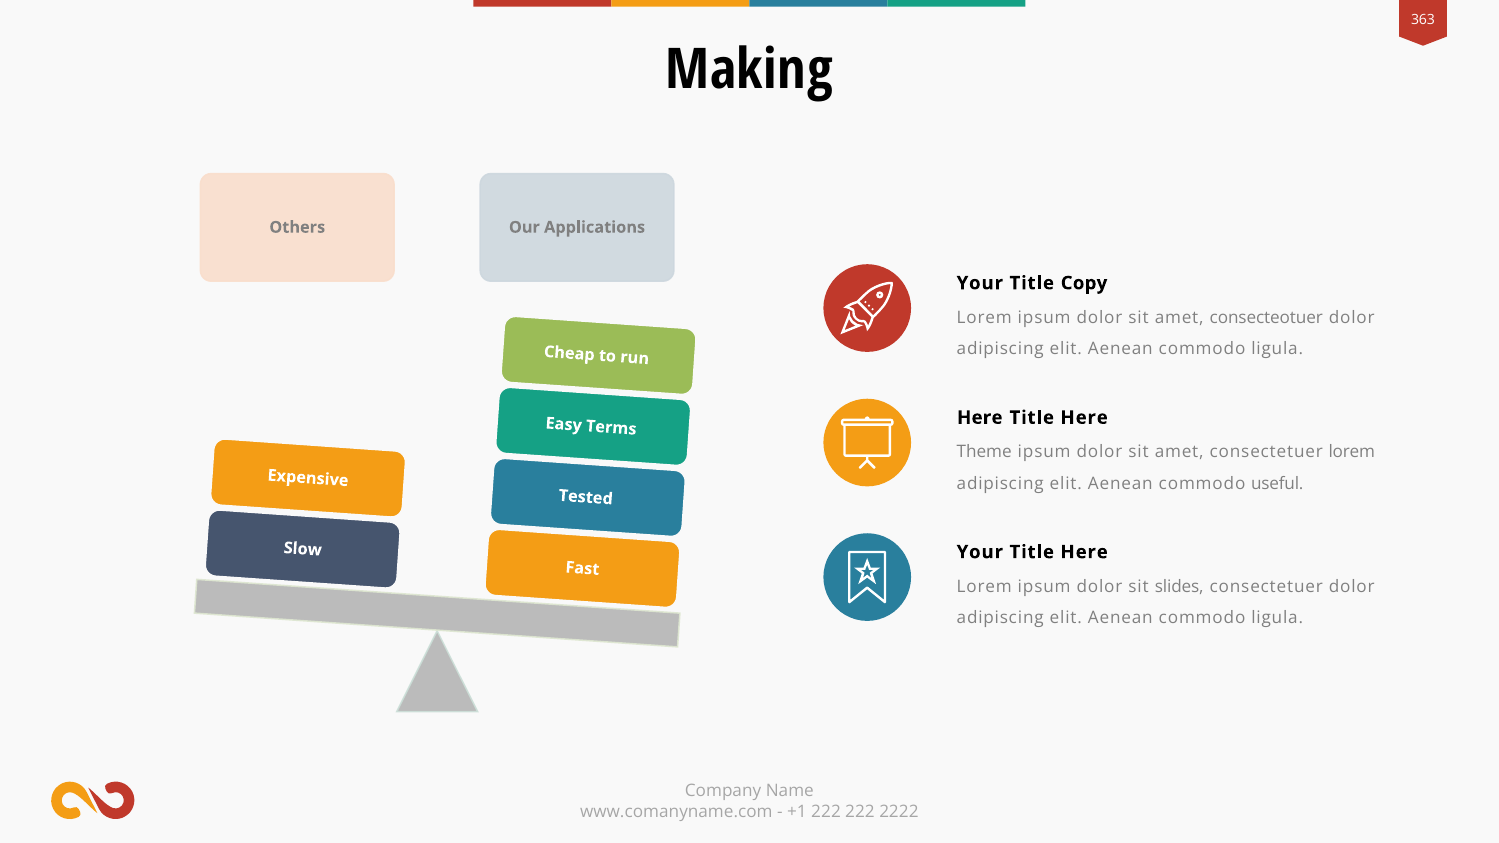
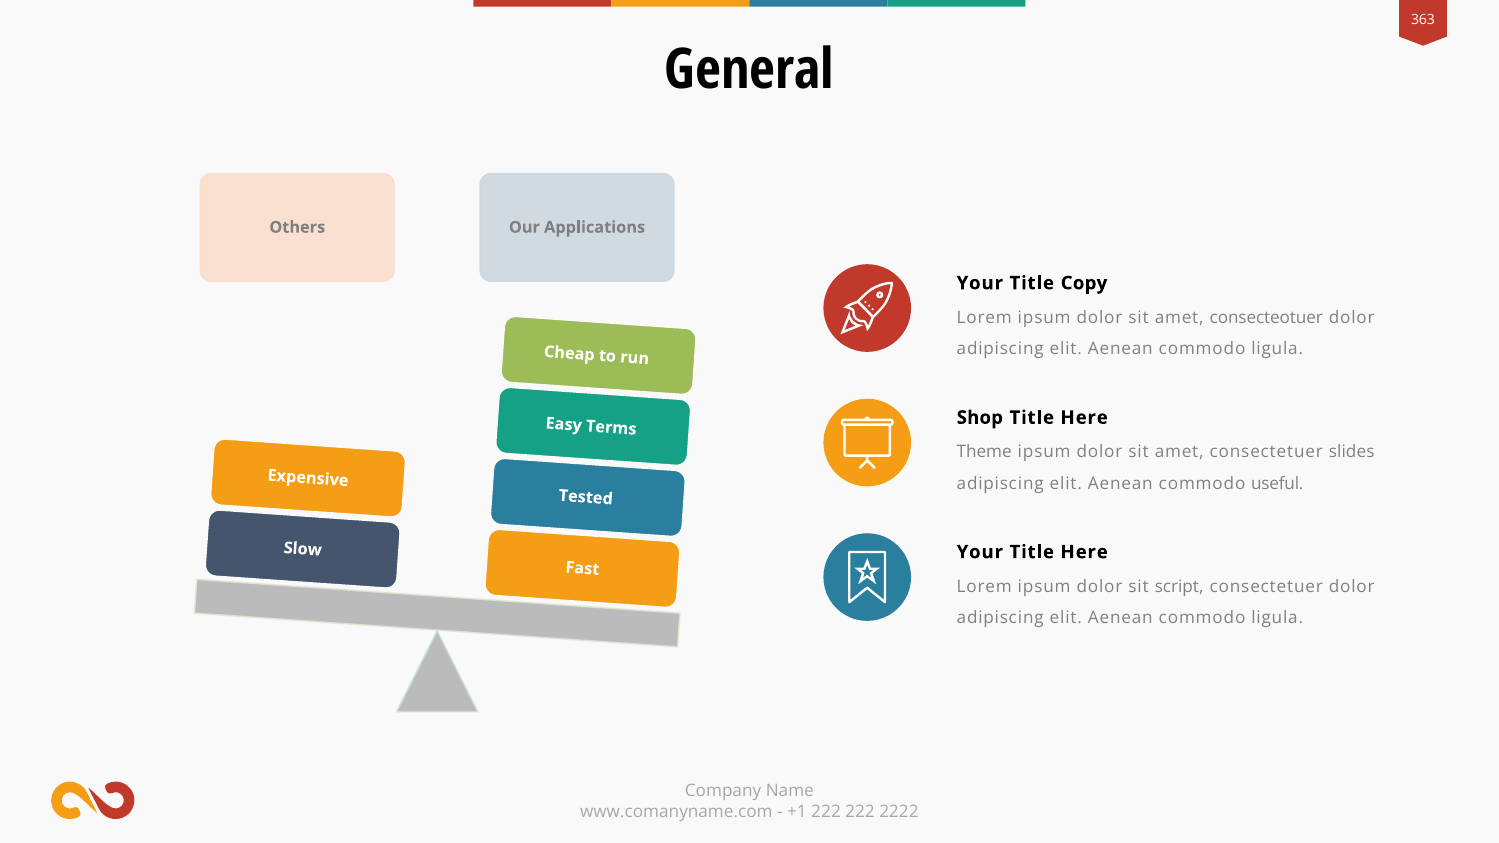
Making: Making -> General (749, 70)
Here: Here -> Shop (980, 418)
consectetuer lorem: lorem -> slides (1352, 452)
slides: slides -> script (1179, 587)
